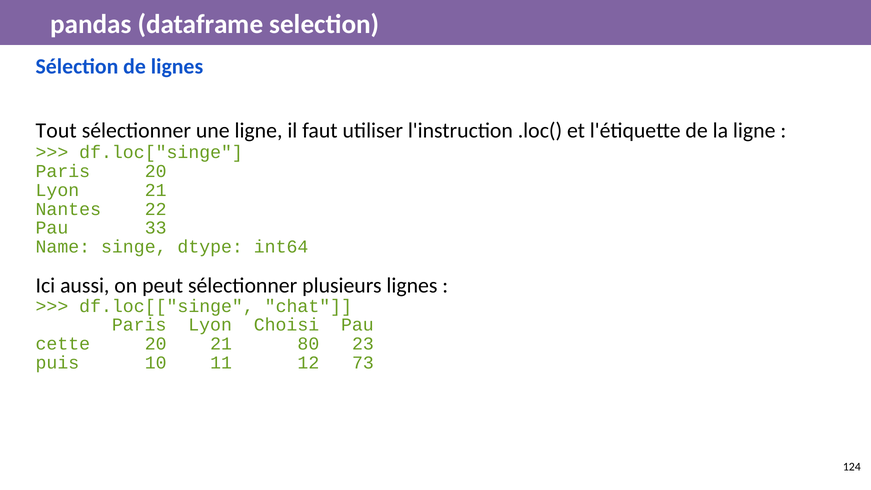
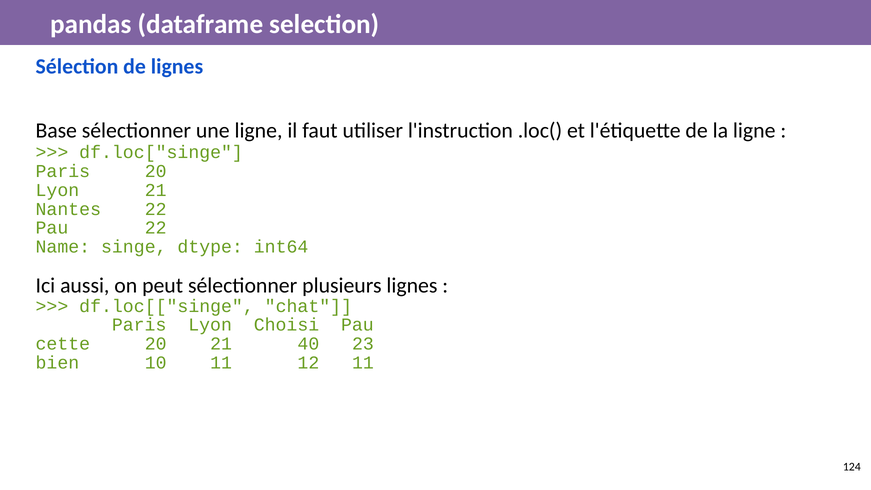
Tout: Tout -> Base (56, 131)
Pau 33: 33 -> 22 (156, 228)
80: 80 -> 40 (308, 344)
puis: puis -> bien (57, 363)
12 73: 73 -> 11 (363, 363)
